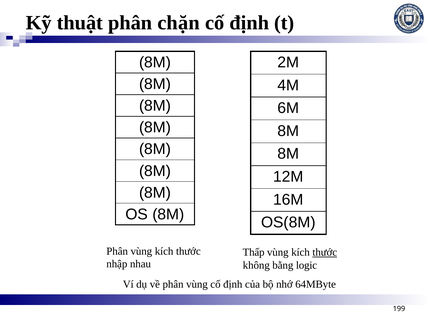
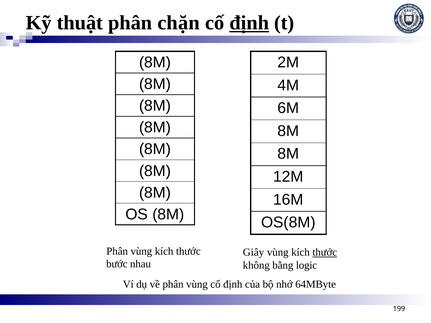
định underline: none -> present (249, 23)
Thấp: Thấp -> Giây (254, 252)
nhập: nhập -> bước (117, 264)
